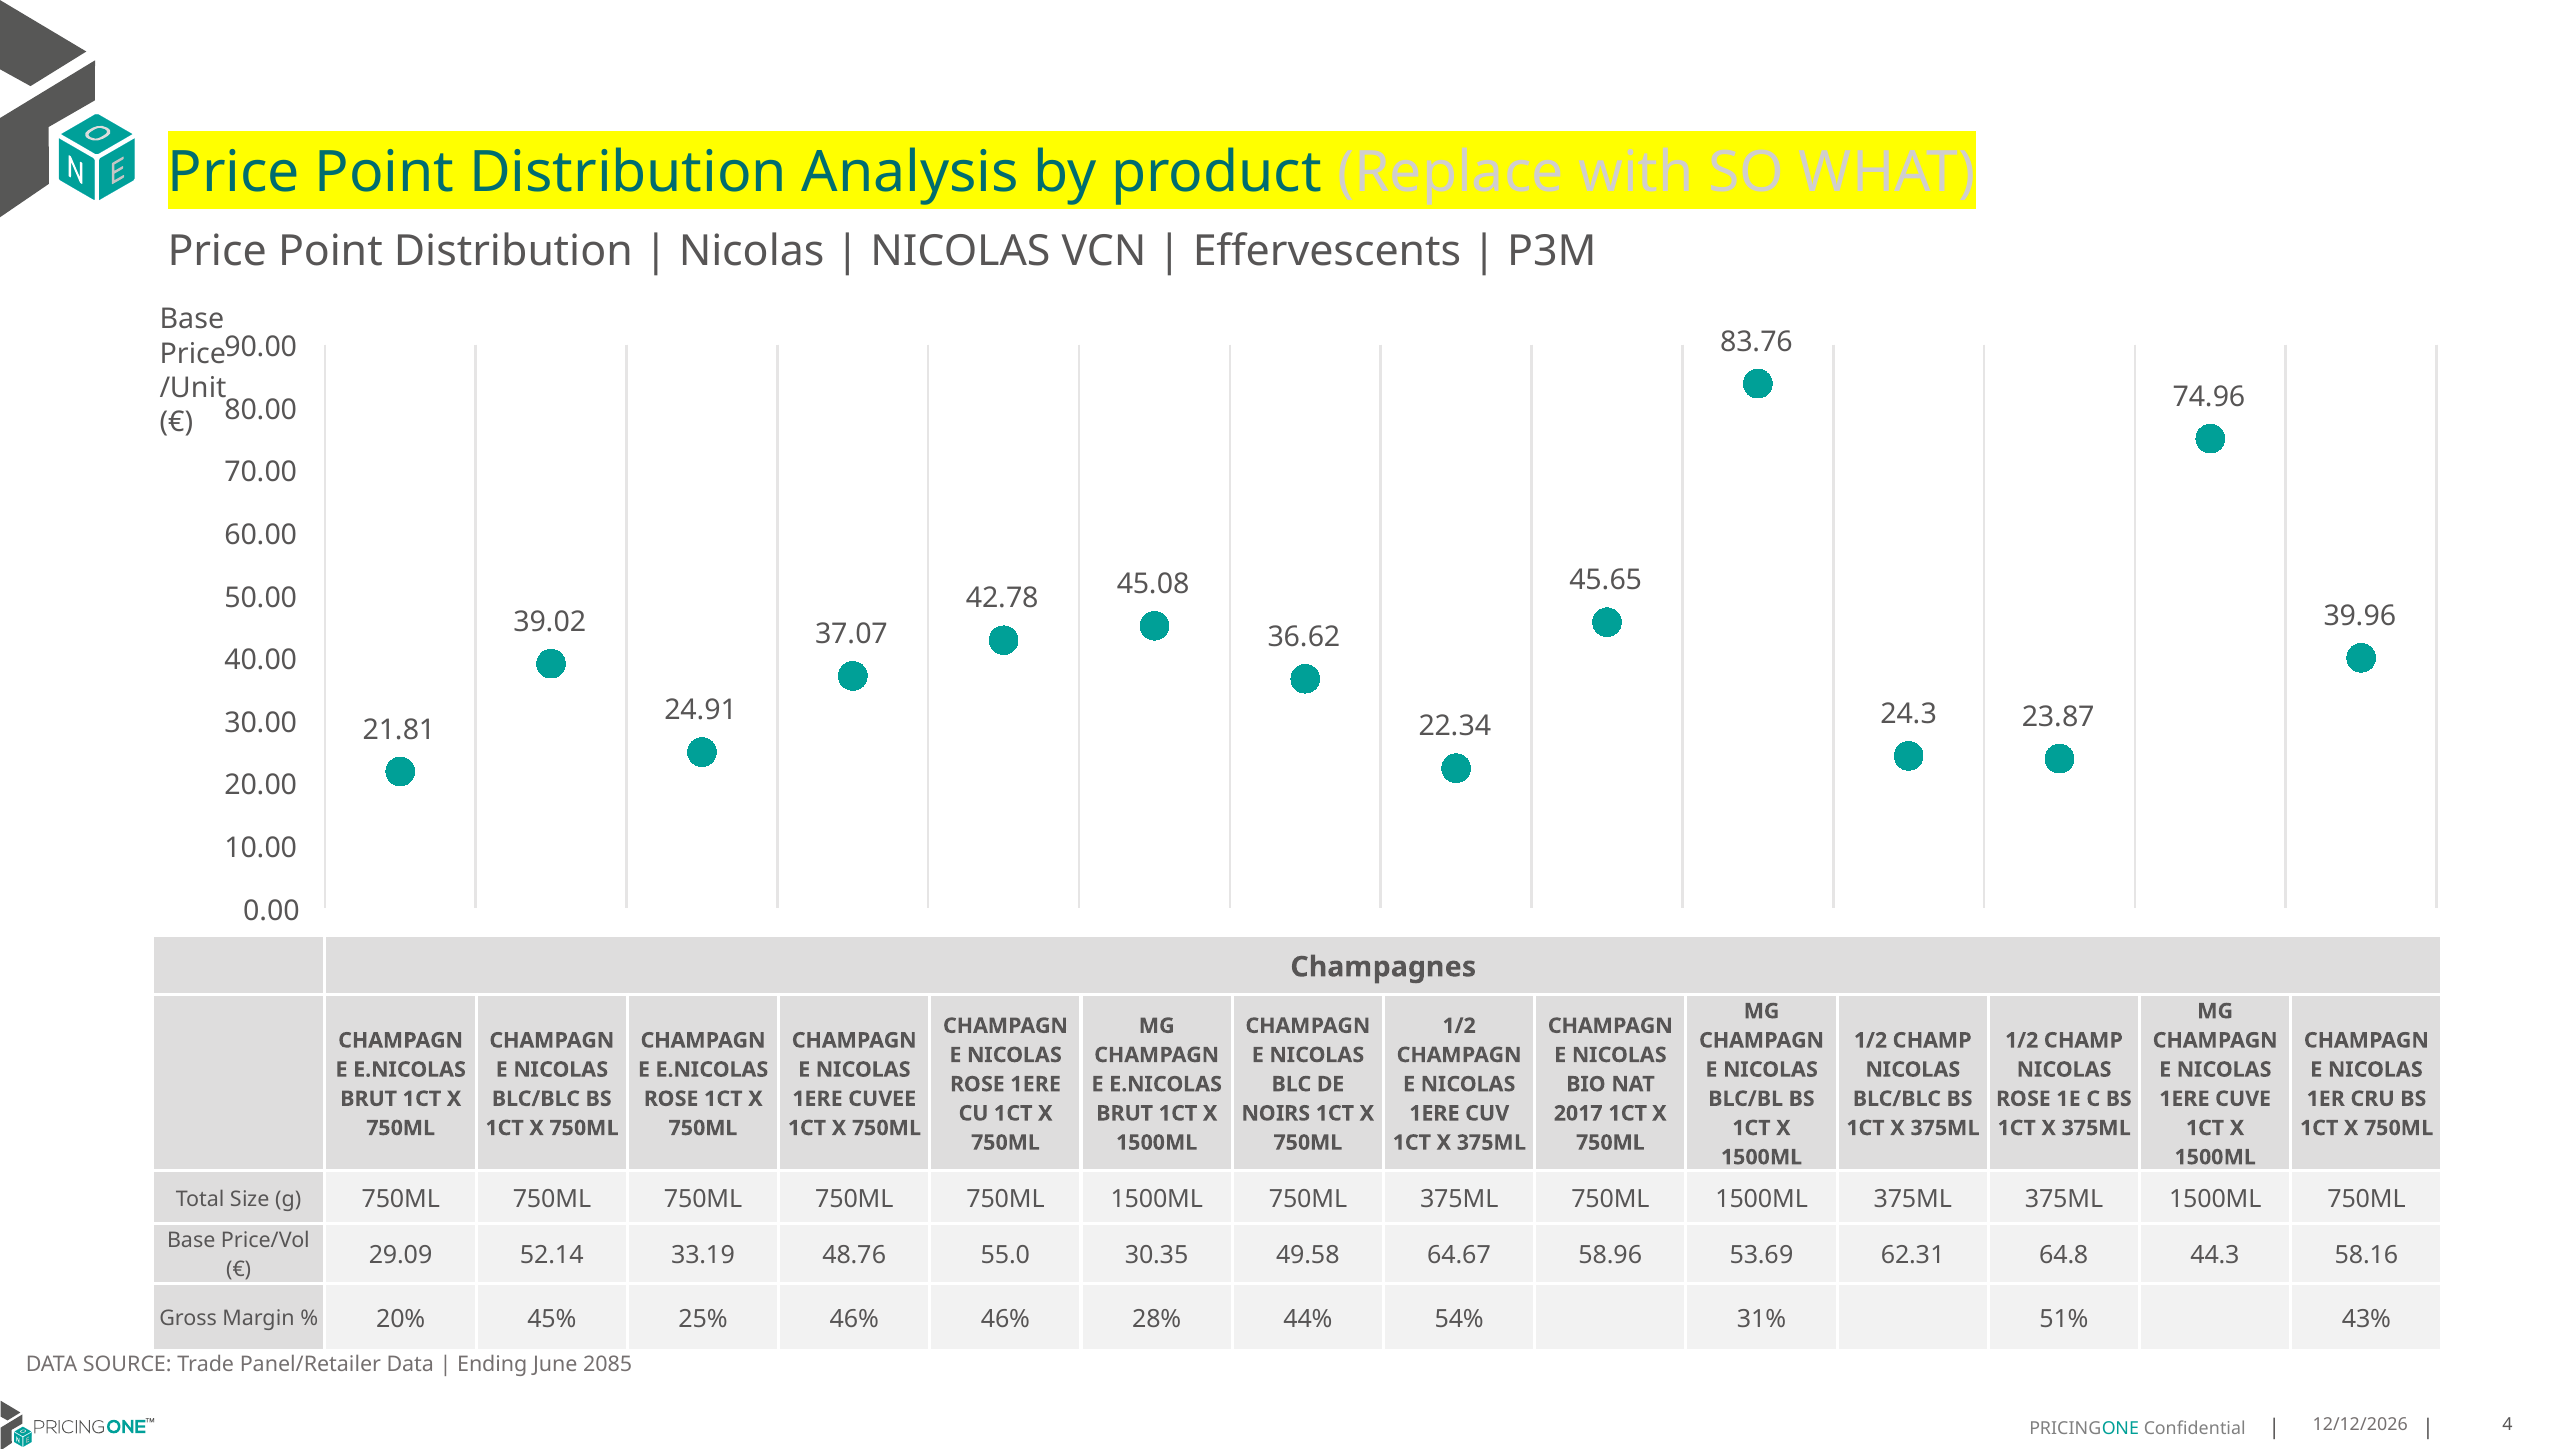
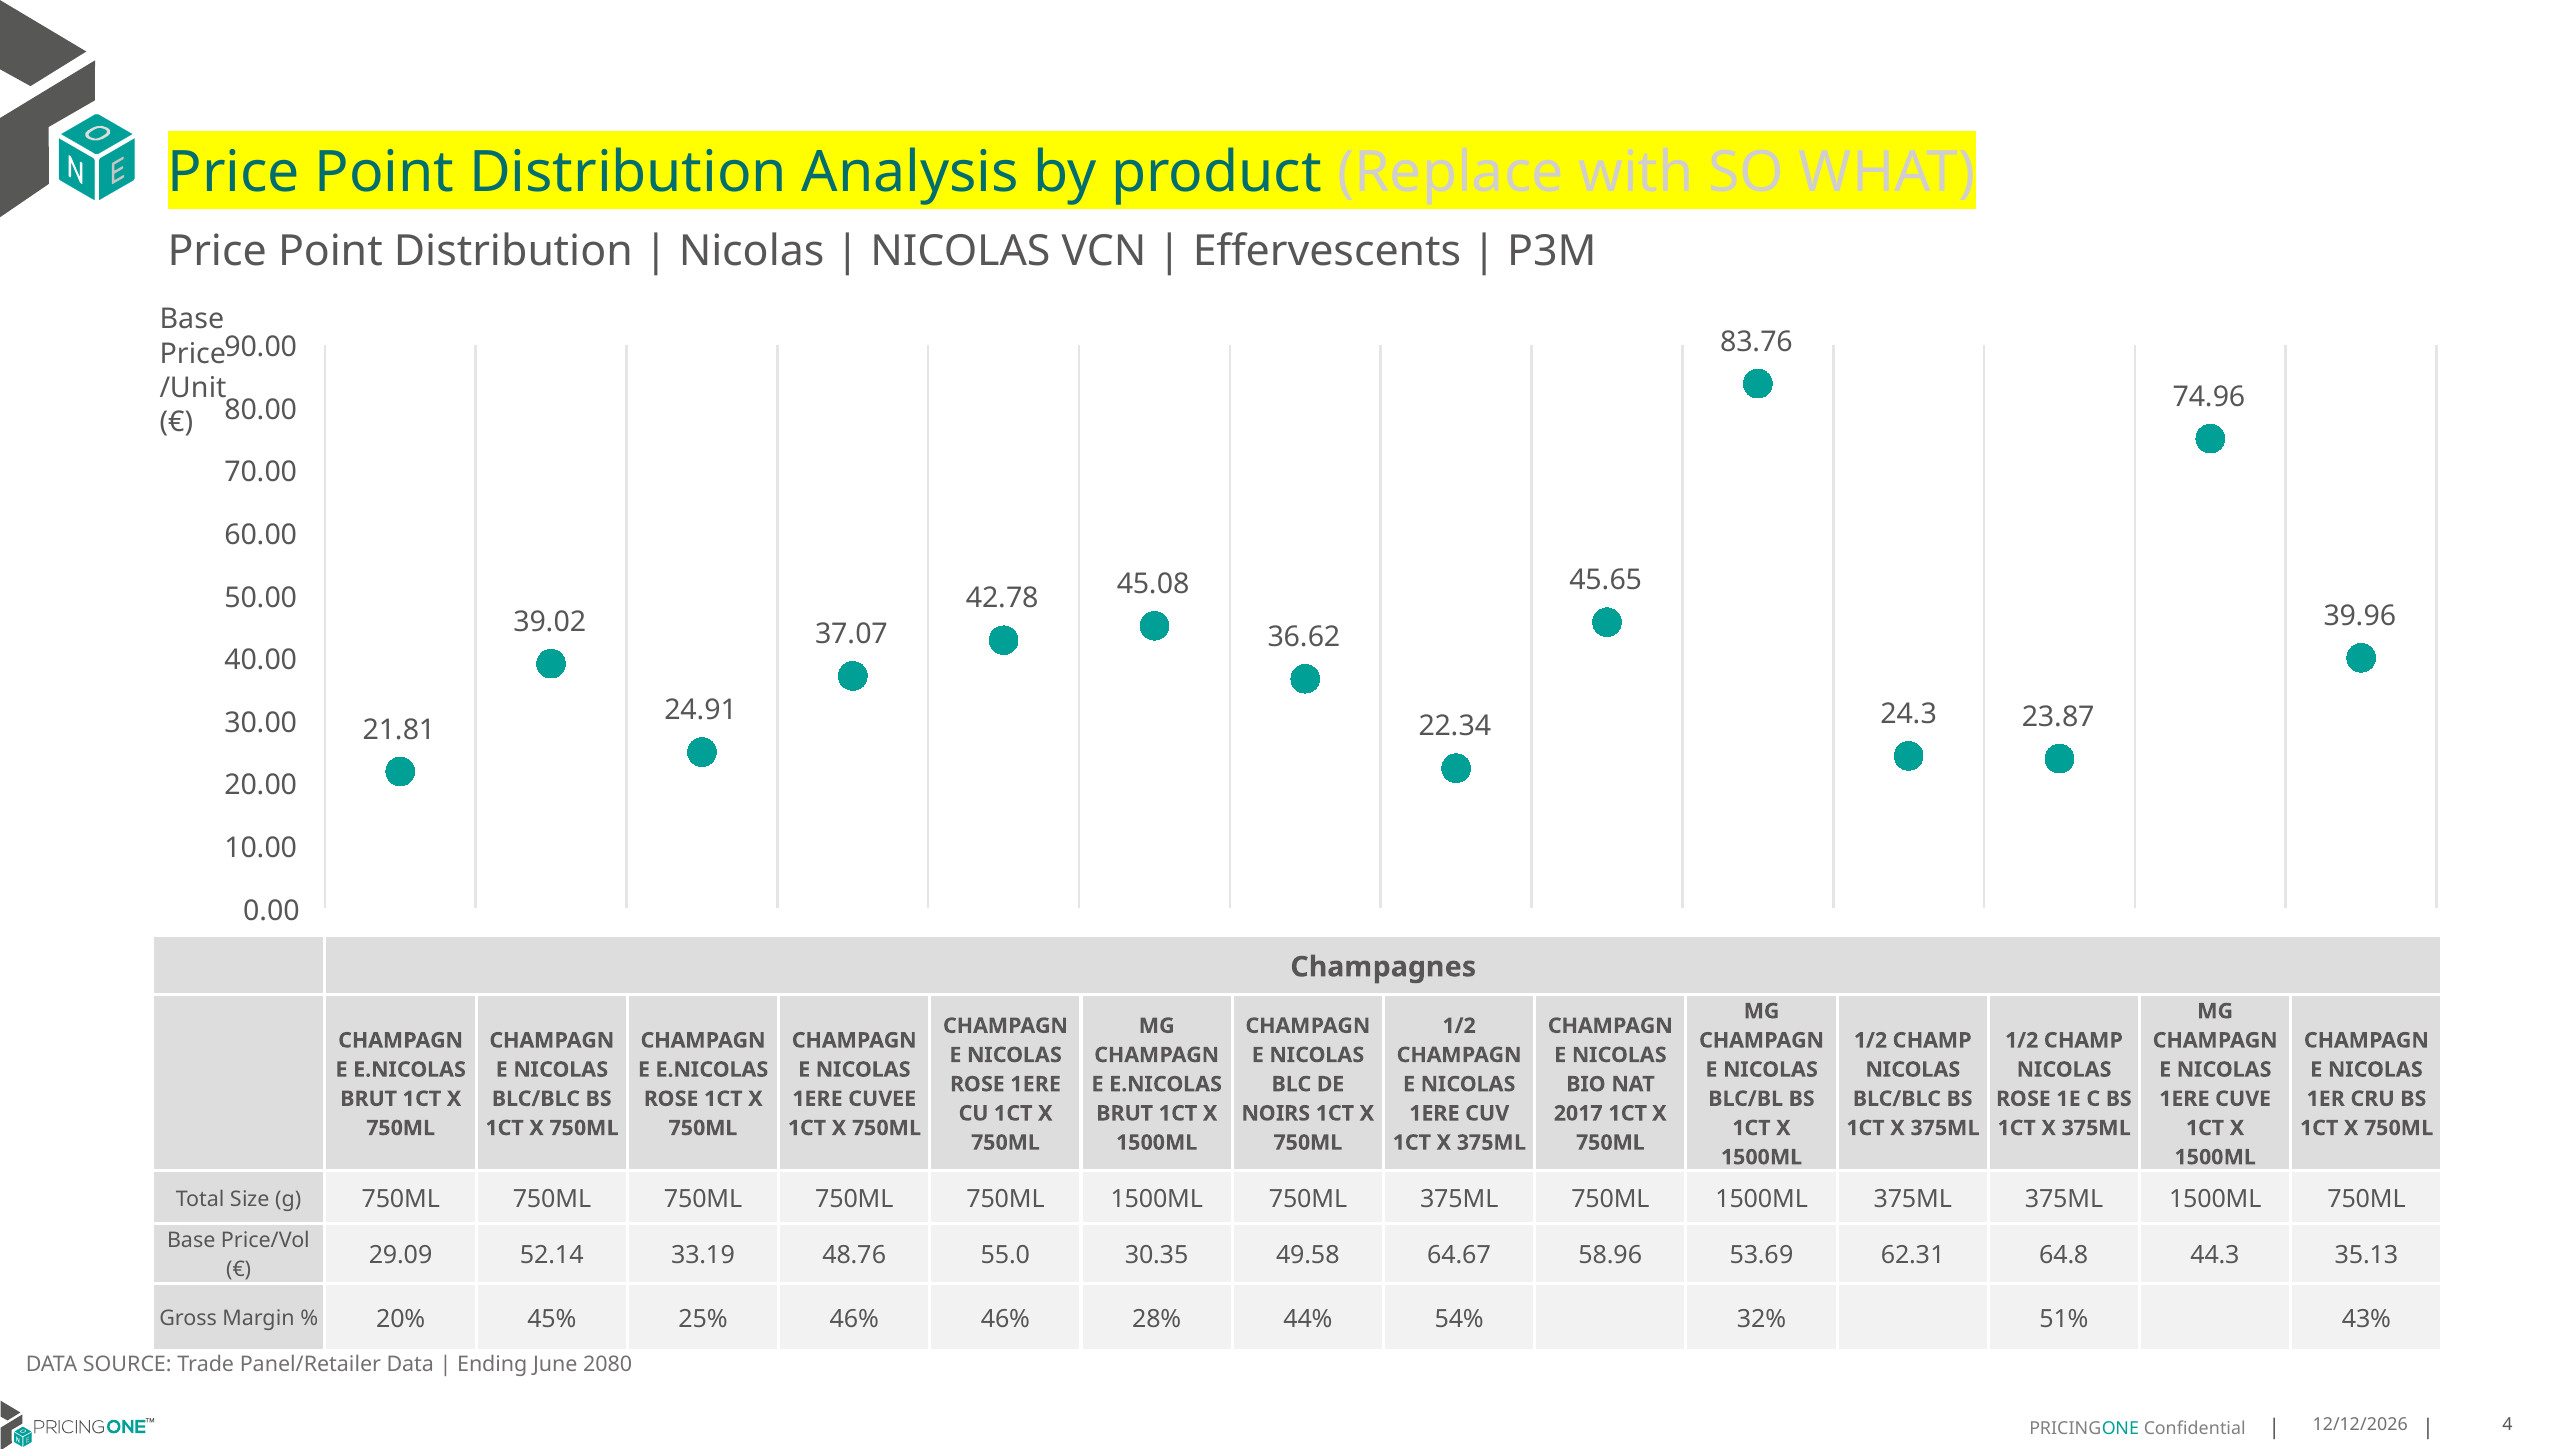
58.16: 58.16 -> 35.13 (2366, 1256)
31%: 31% -> 32% (1762, 1319)
2085: 2085 -> 2080 (608, 1365)
